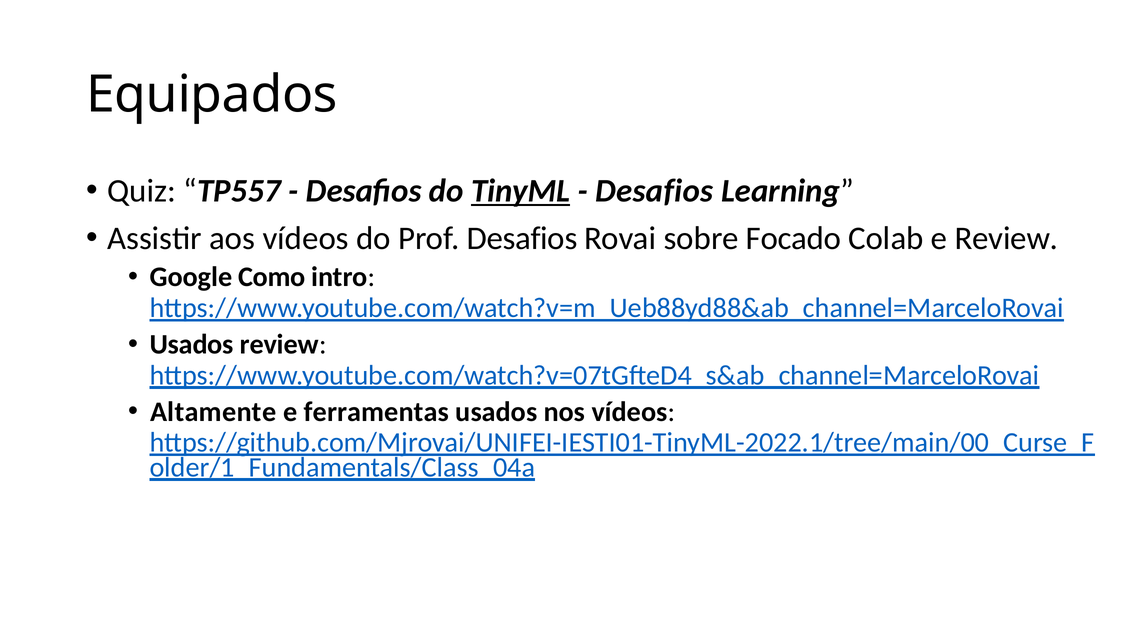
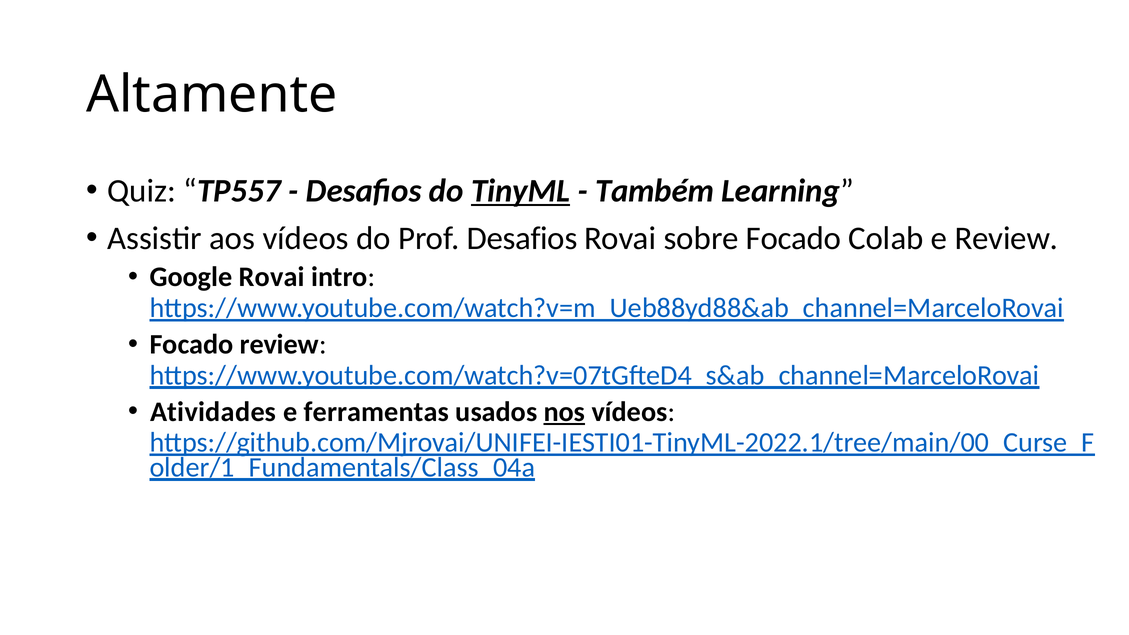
Equipados: Equipados -> Altamente (212, 95)
Desafios: Desafios -> Também (655, 191)
Google Como: Como -> Rovai (272, 277)
Usados: Usados -> Focado (192, 344)
Altamente: Altamente -> Atividades (213, 412)
nos underline: none -> present (564, 412)
